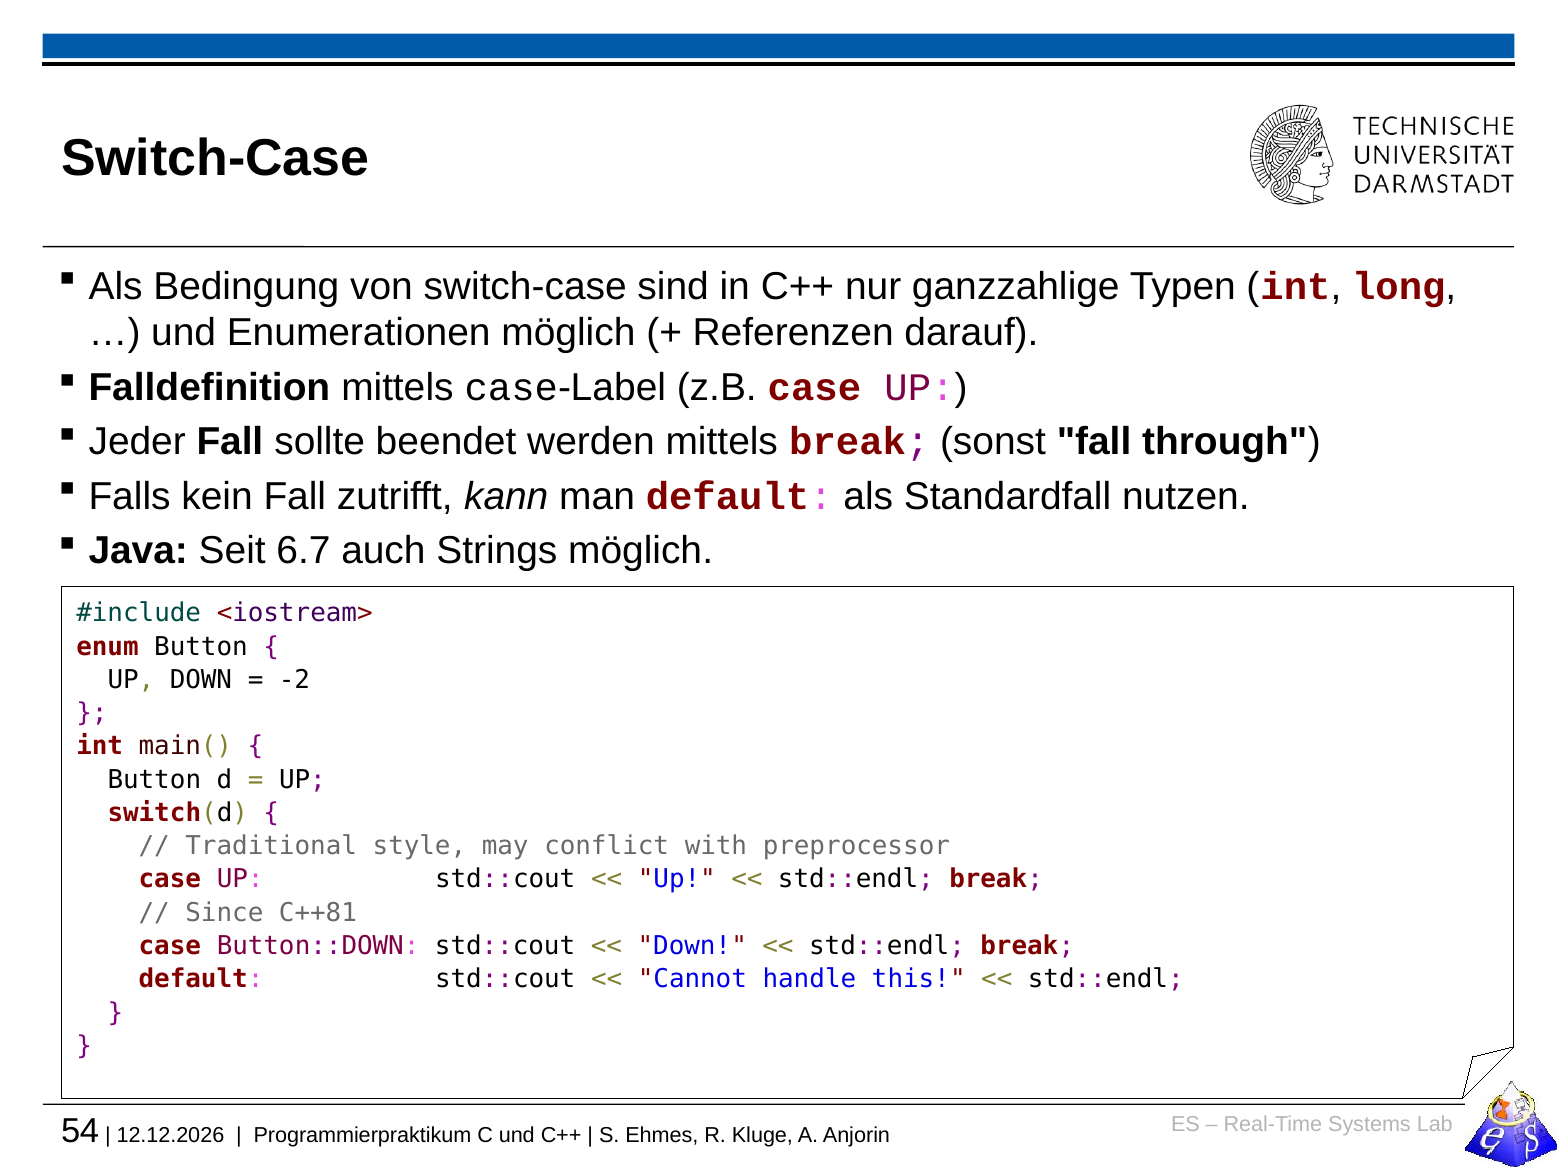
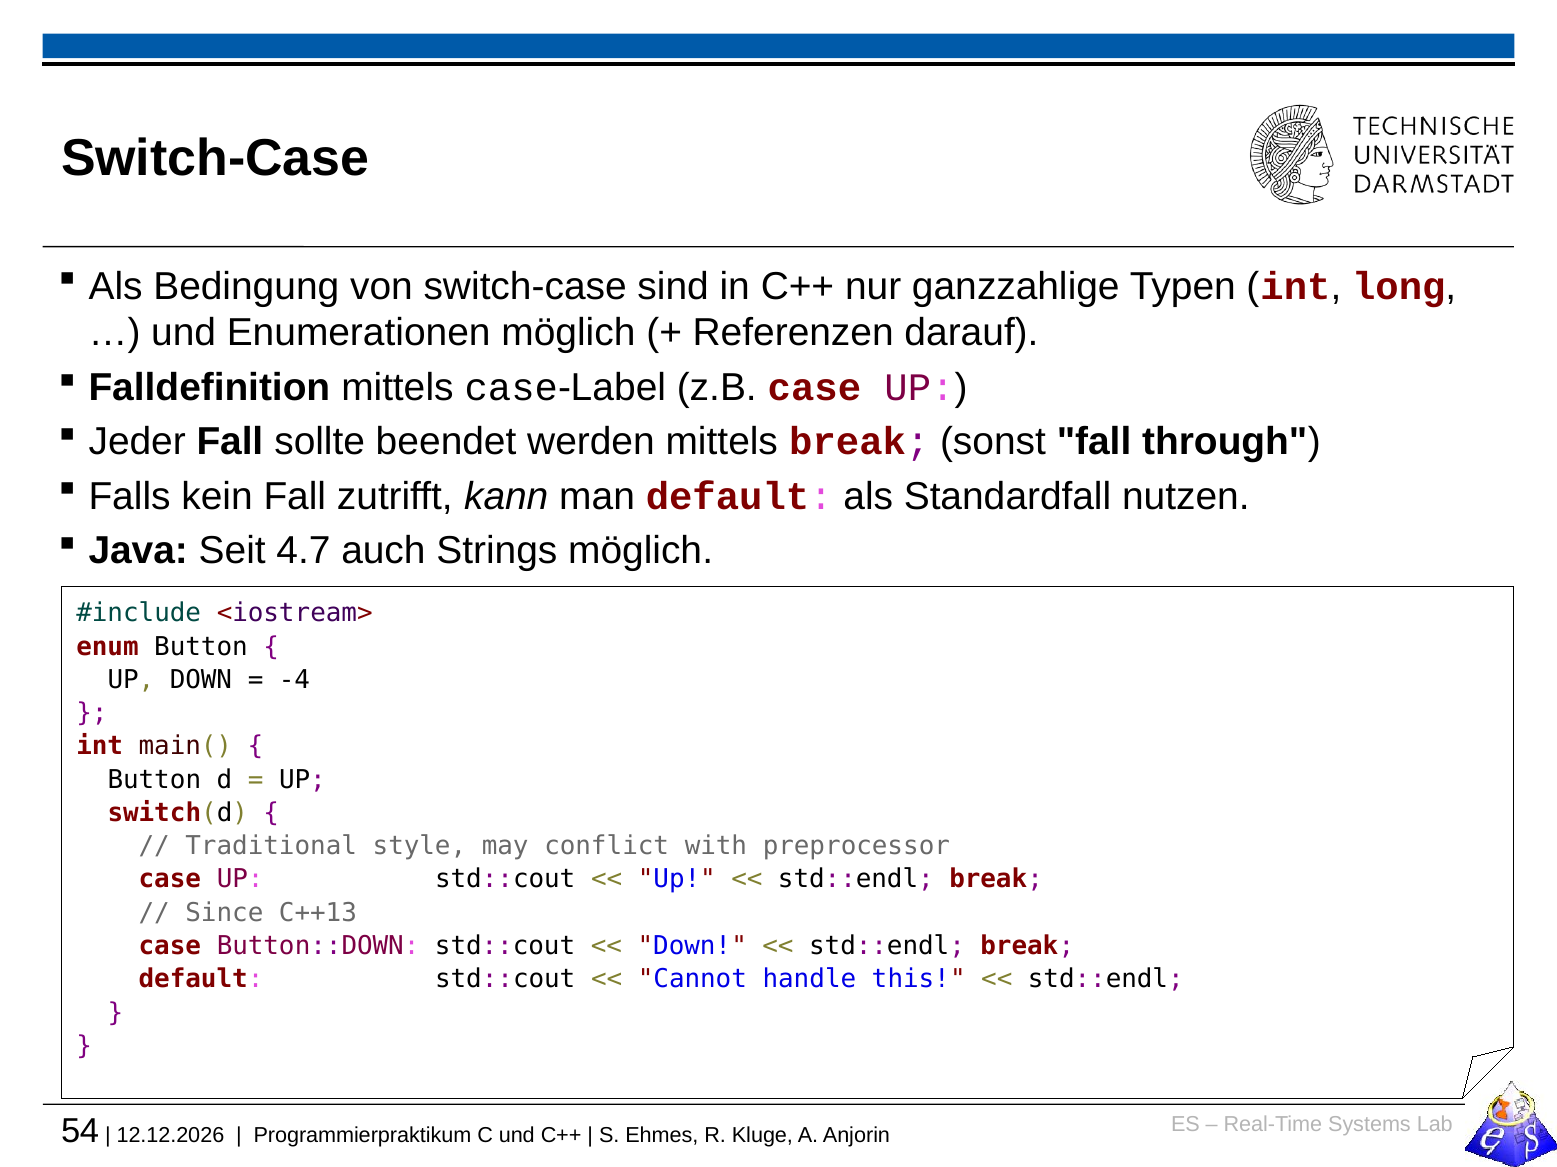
6.7: 6.7 -> 4.7 (303, 551)
-2: -2 -> -4 (295, 680)
C++81: C++81 -> C++13 (318, 913)
